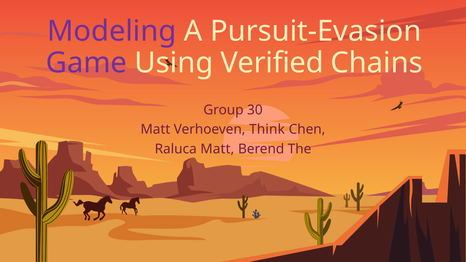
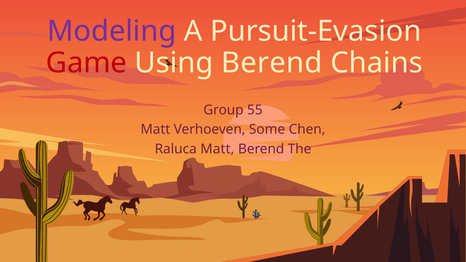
Game colour: purple -> red (86, 63)
Using Verified: Verified -> Berend (272, 63)
30: 30 -> 55 (255, 110)
Think: Think -> Some (267, 129)
